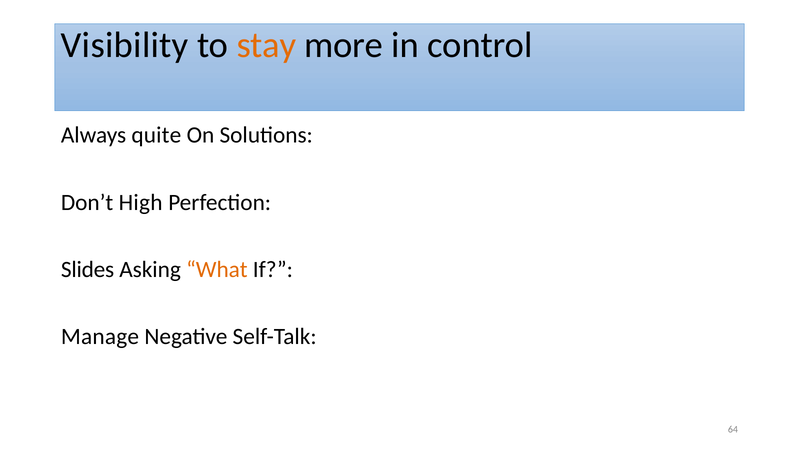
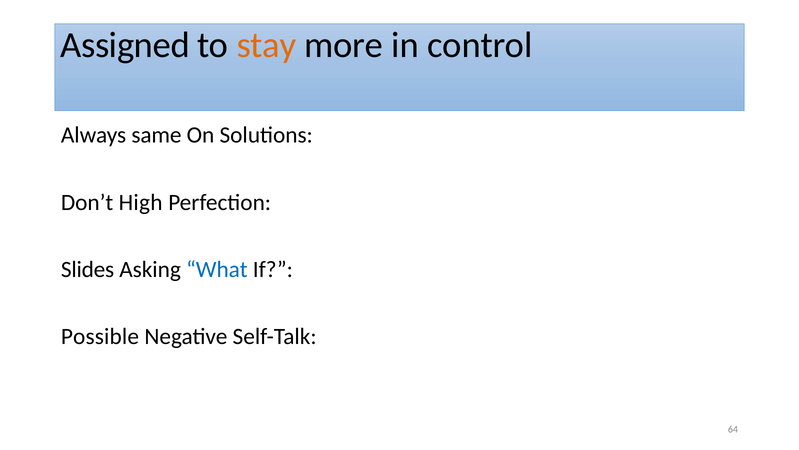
Visibility: Visibility -> Assigned (125, 45)
quite: quite -> same (156, 135)
What colour: orange -> blue (217, 269)
Manage: Manage -> Possible (100, 336)
